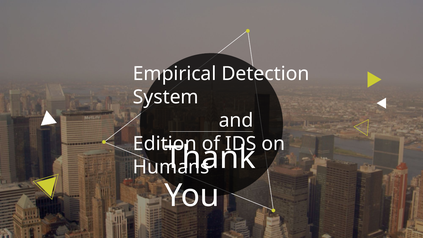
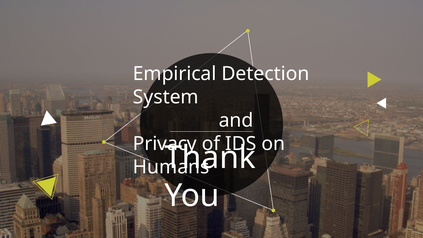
Edition: Edition -> Privacy (165, 144)
